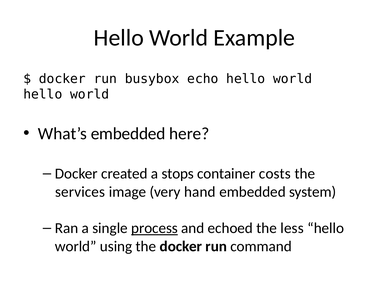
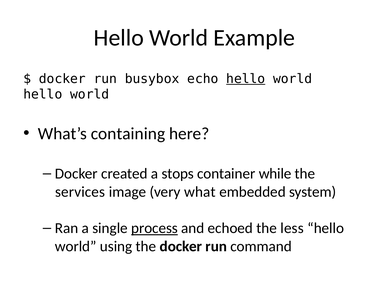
hello underline: none -> present (246, 79)
What’s embedded: embedded -> containing (128, 133)
costs: costs -> while (275, 174)
hand: hand -> what (200, 192)
